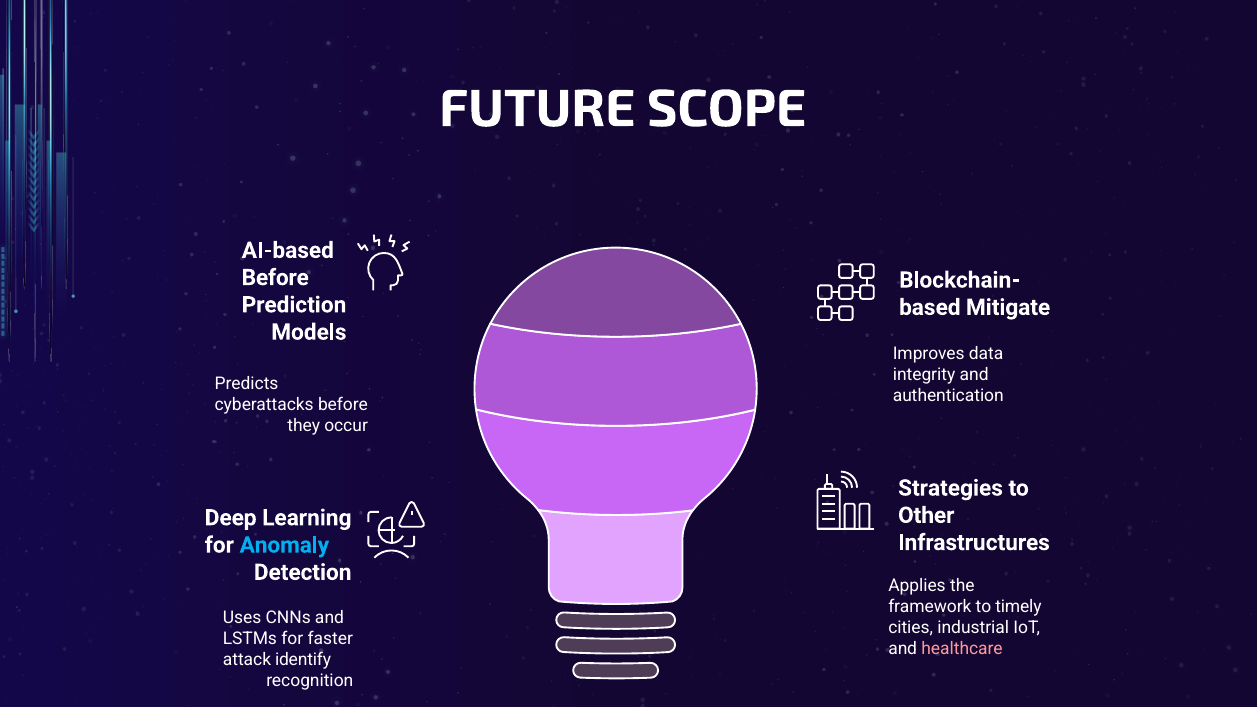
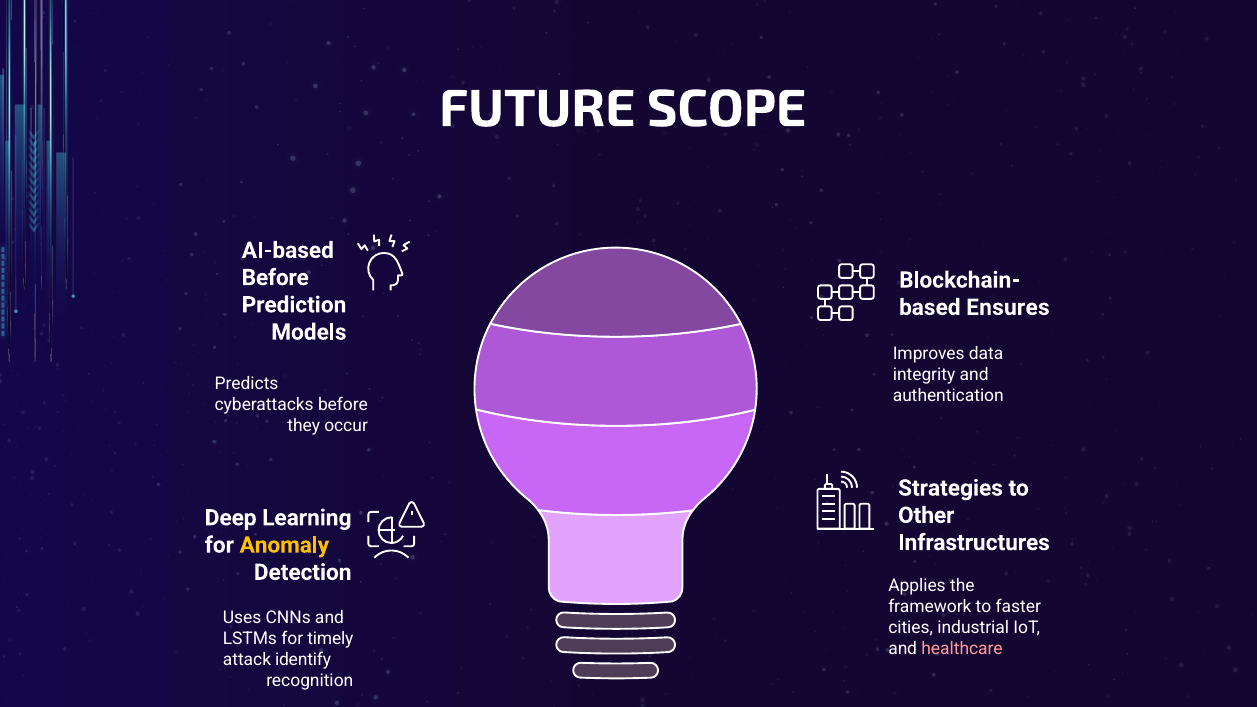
Mitigate: Mitigate -> Ensures (1008, 307)
Anomaly colour: light blue -> yellow (284, 545)
timely: timely -> faster (1018, 607)
faster: faster -> timely (330, 639)
